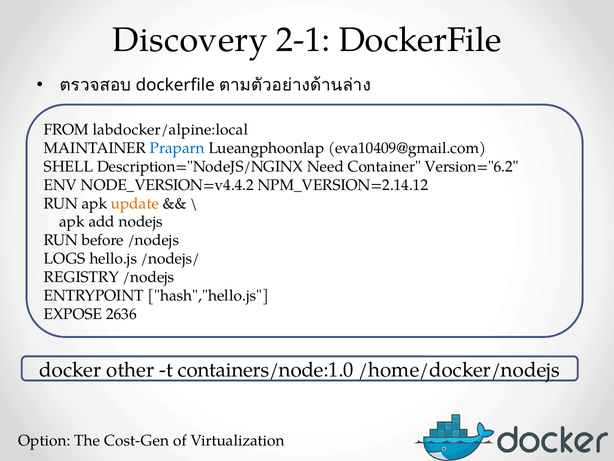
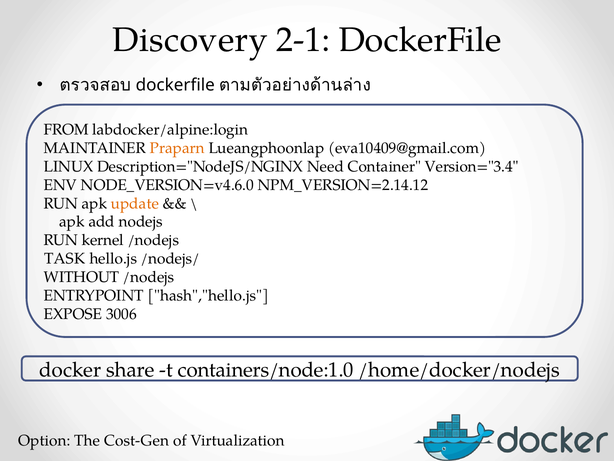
labdocker/alpine:local: labdocker/alpine:local -> labdocker/alpine:login (170, 130)
Praparn colour: blue -> orange (177, 148)
SHELL: SHELL -> LINUX (69, 166)
Version="6.2: Version="6.2 -> Version="3.4 (472, 166)
NODE_VERSION=v4.4.2: NODE_VERSION=v4.4.2 -> NODE_VERSION=v4.6.0 (167, 185)
before: before -> kernel (103, 240)
LOGS: LOGS -> TASK (65, 258)
REGISTRY: REGISTRY -> WITHOUT (82, 277)
2636: 2636 -> 3006 (121, 314)
other: other -> share (130, 369)
